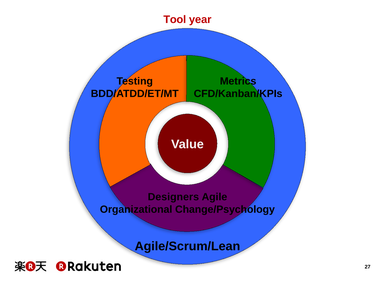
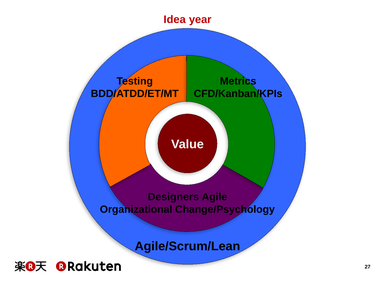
Tool: Tool -> Idea (175, 19)
